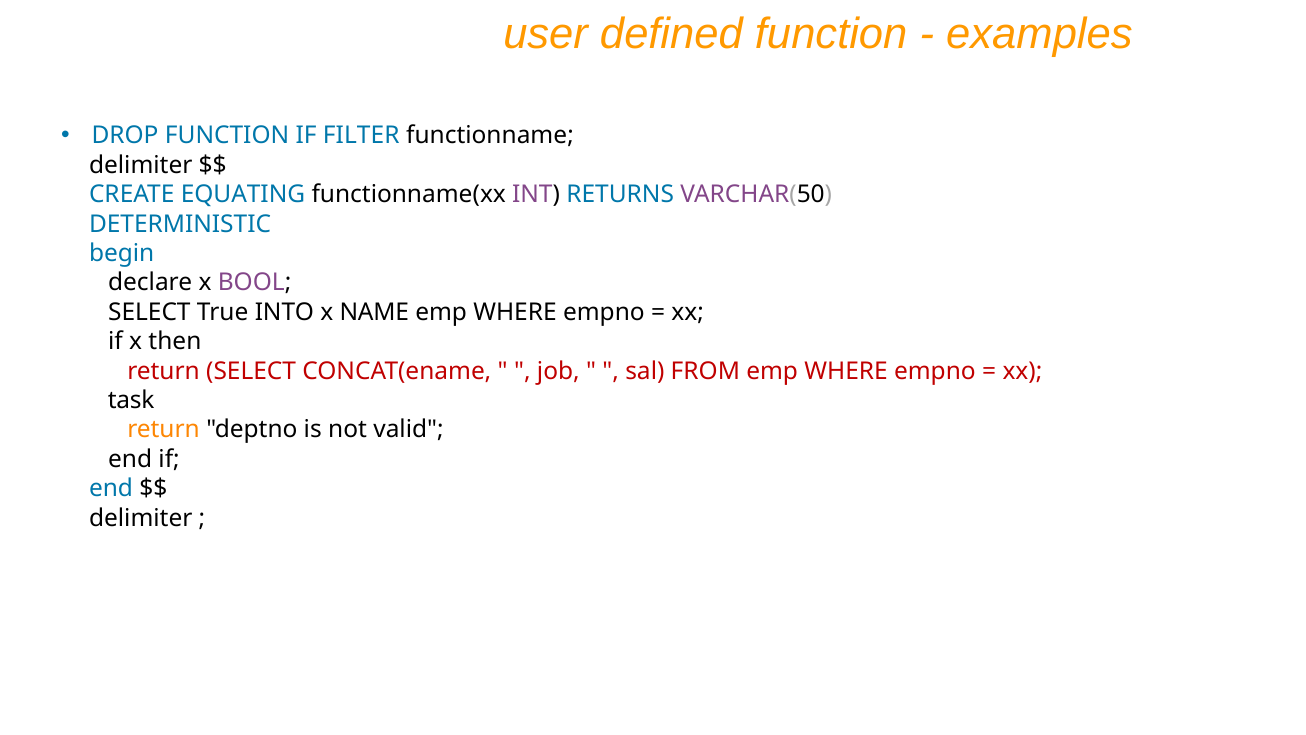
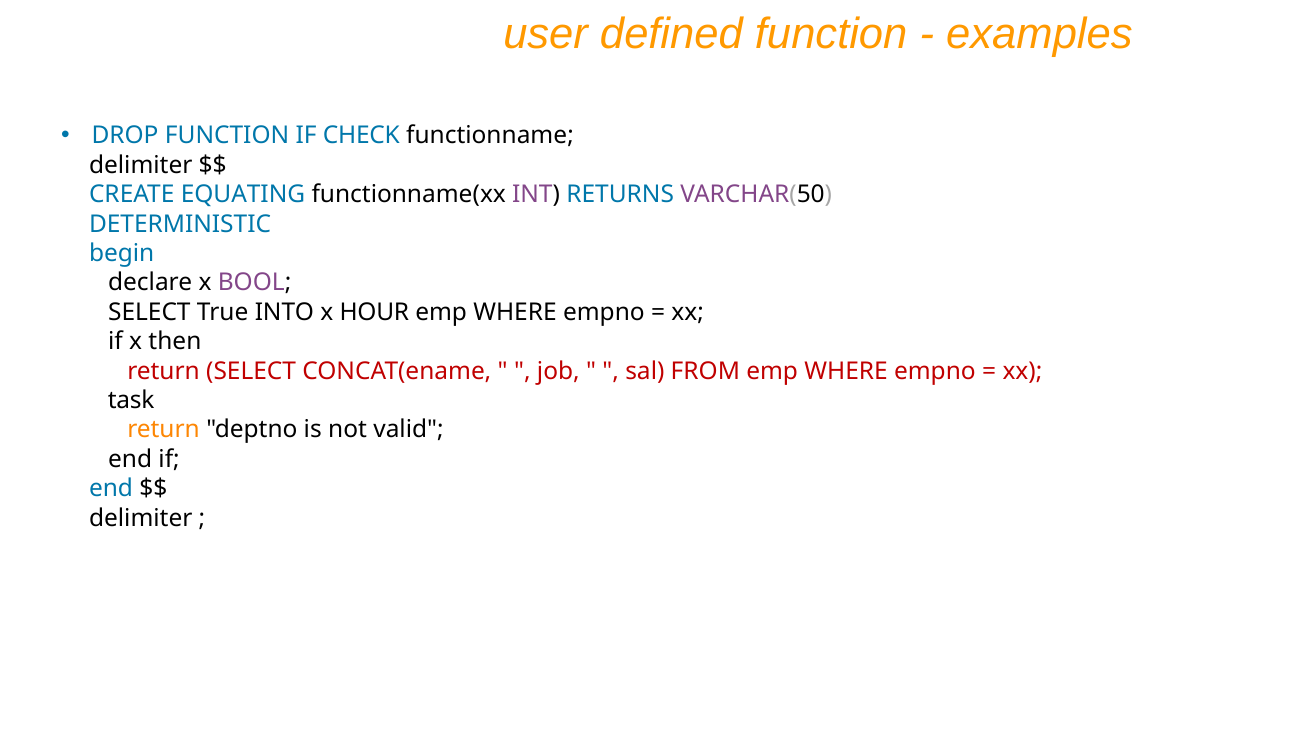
FILTER: FILTER -> CHECK (361, 136)
NAME: NAME -> HOUR (374, 312)
